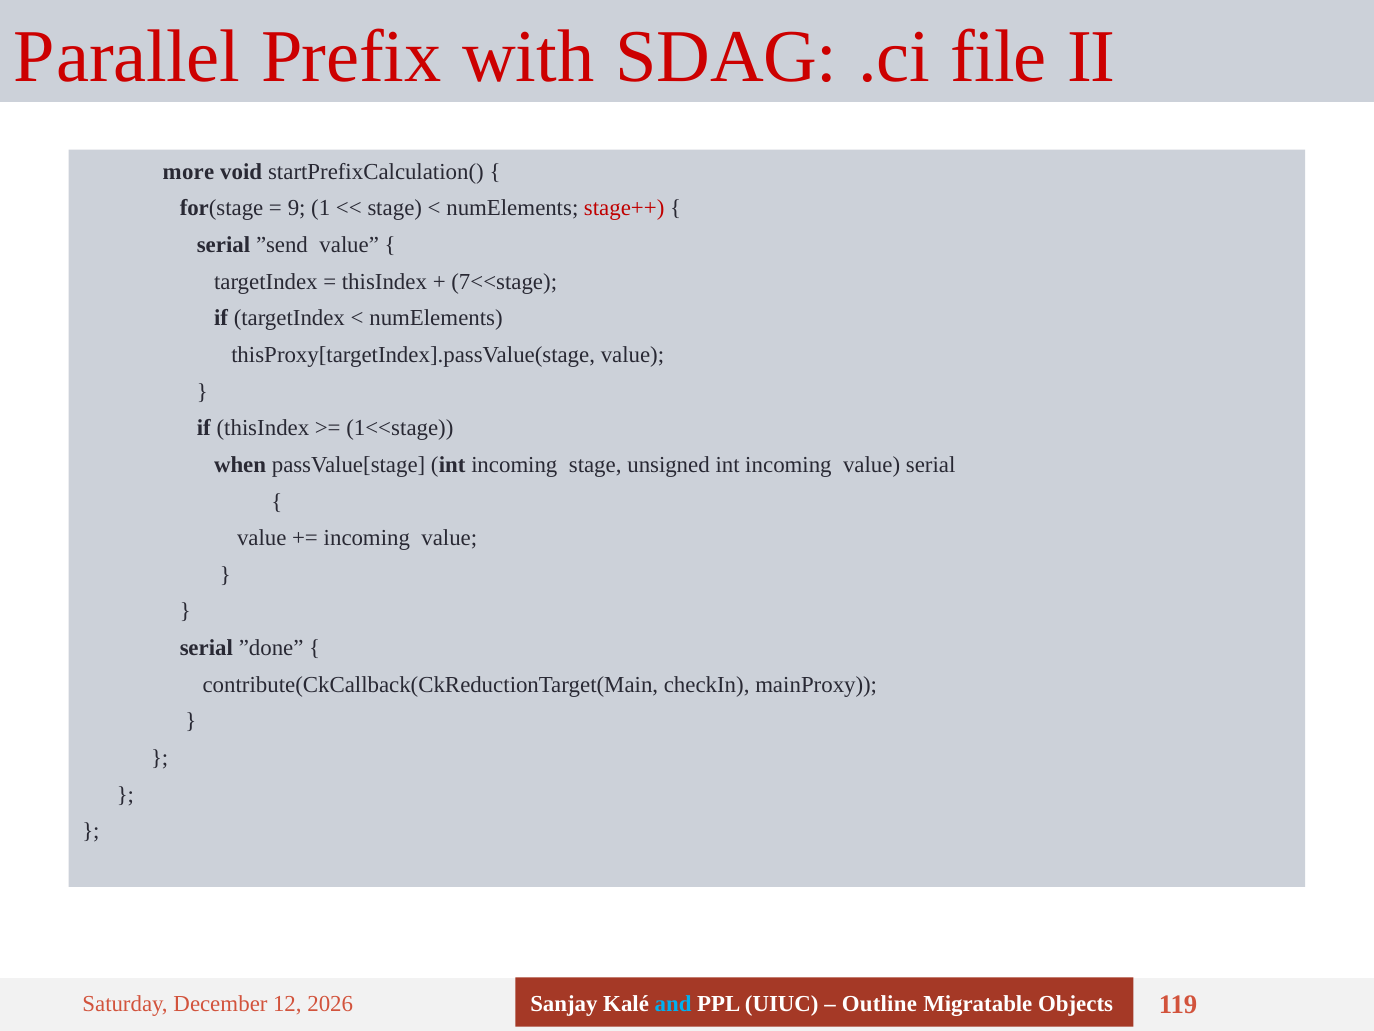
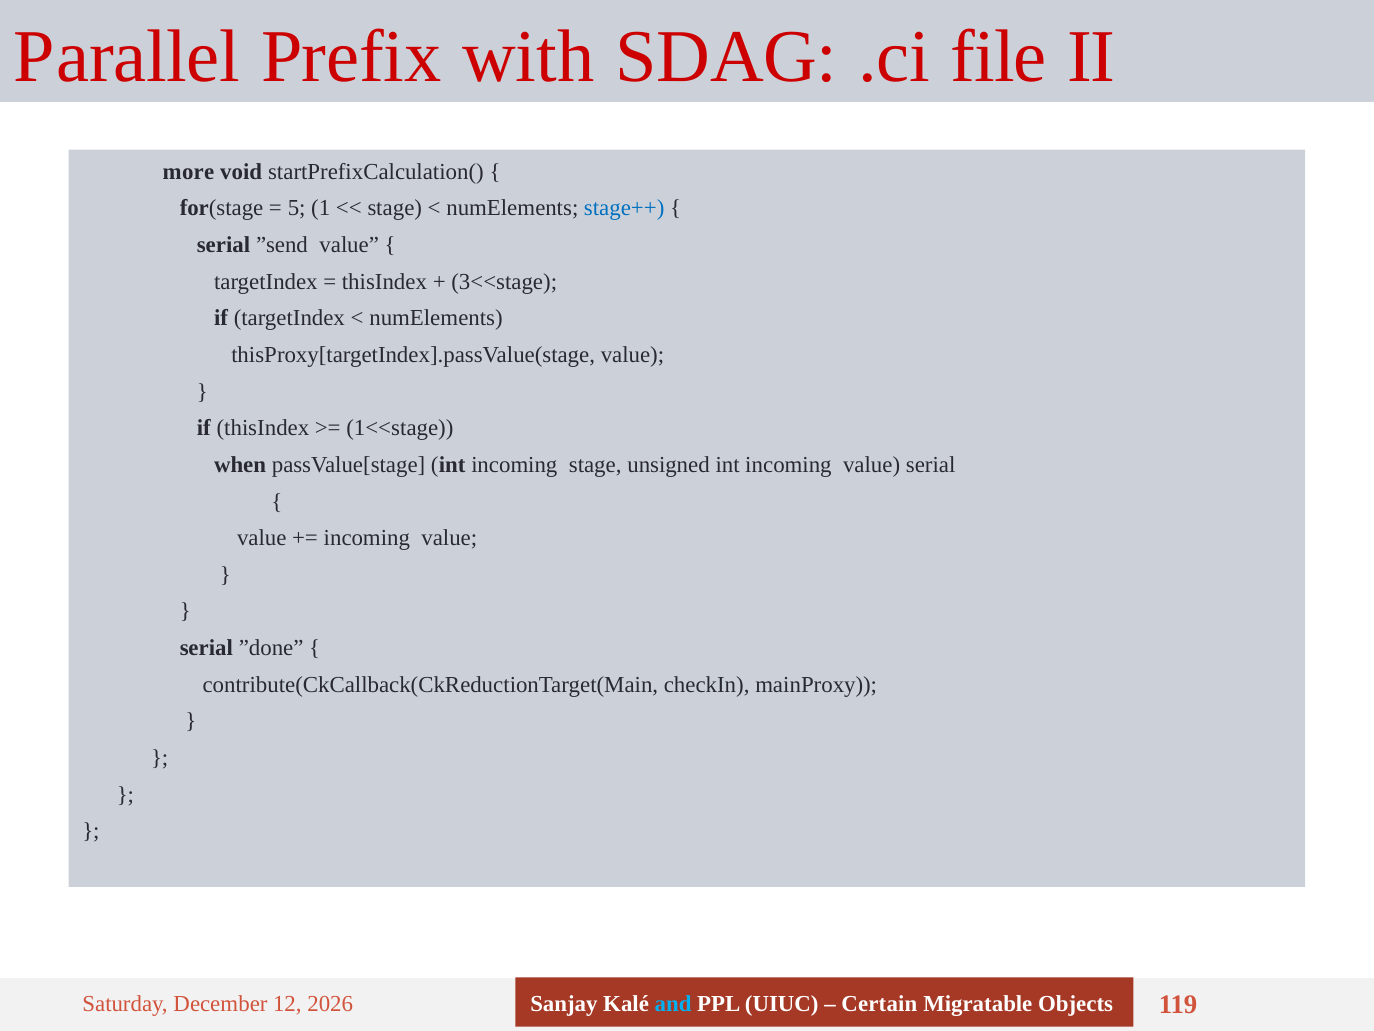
9: 9 -> 5 (297, 208)
stage++ colour: red -> blue (624, 208)
7<<stage: 7<<stage -> 3<<stage (504, 282)
Outline: Outline -> Certain (879, 1003)
